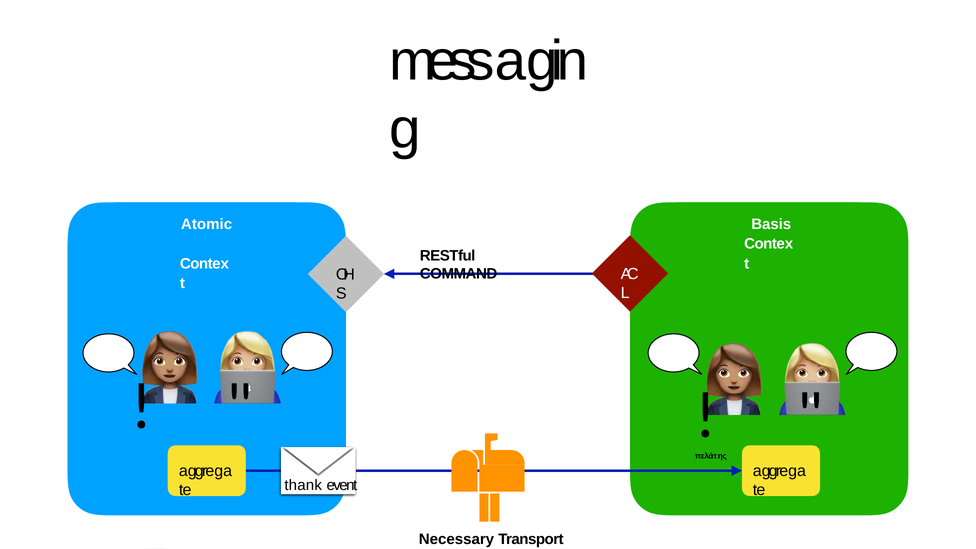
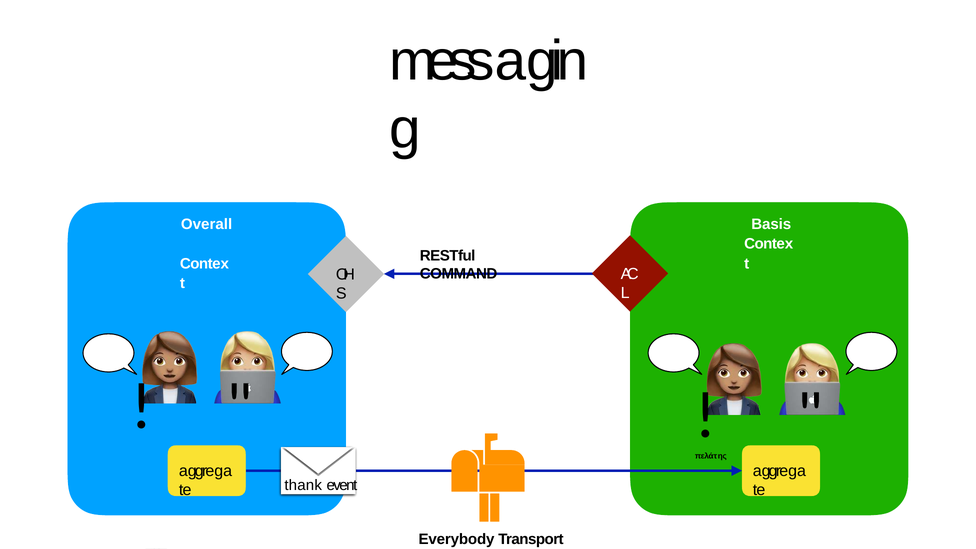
Atomic: Atomic -> Overall (207, 224)
Necessary: Necessary -> Everybody (457, 539)
